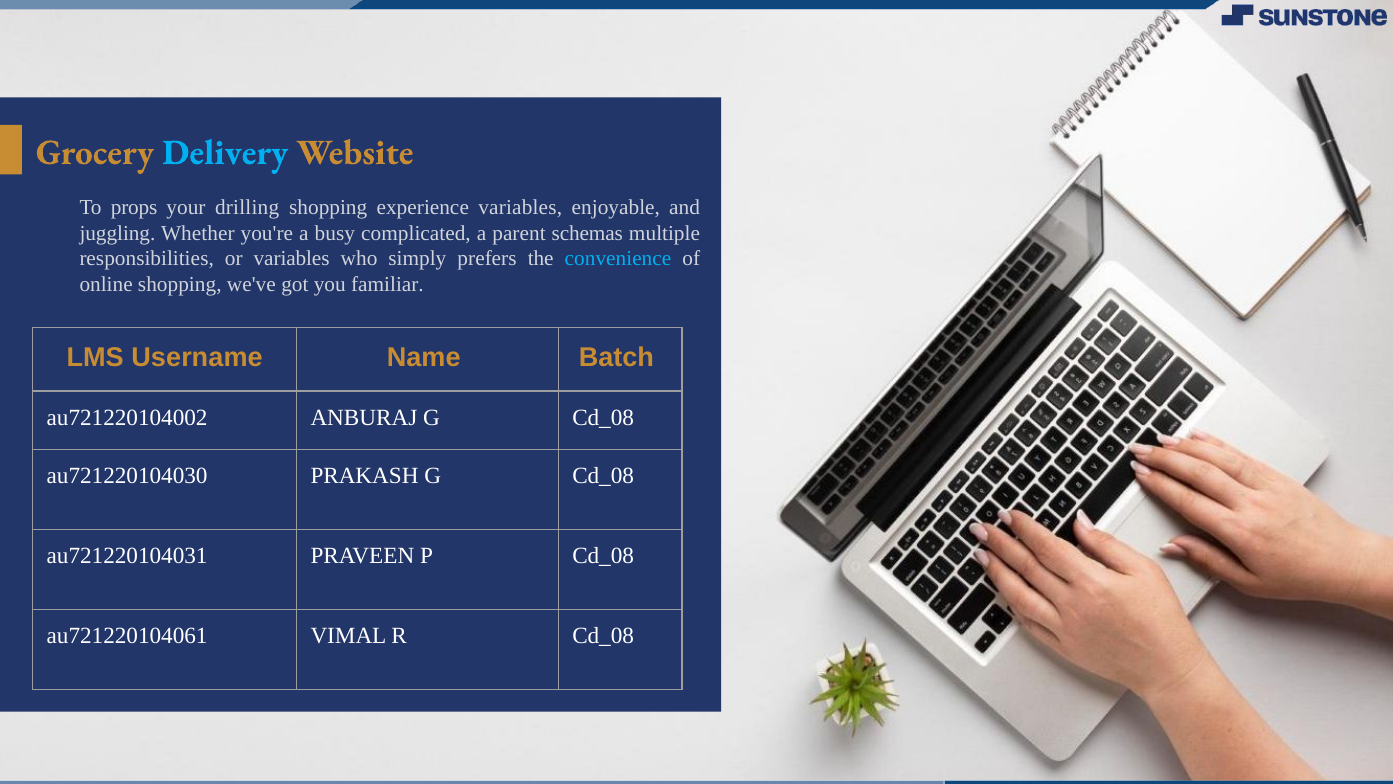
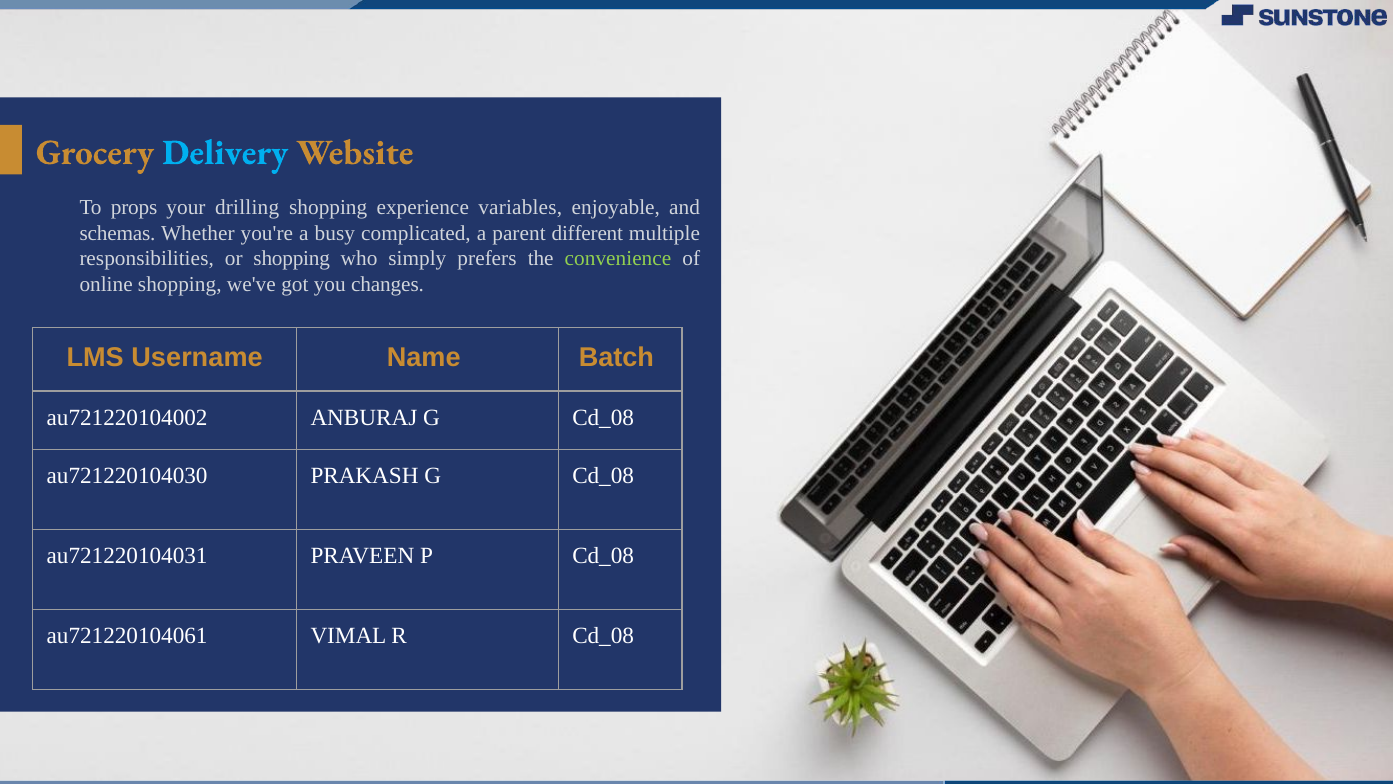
juggling: juggling -> schemas (118, 233)
schemas: schemas -> different (587, 233)
or variables: variables -> shopping (292, 259)
convenience colour: light blue -> light green (618, 259)
familiar: familiar -> changes (388, 284)
